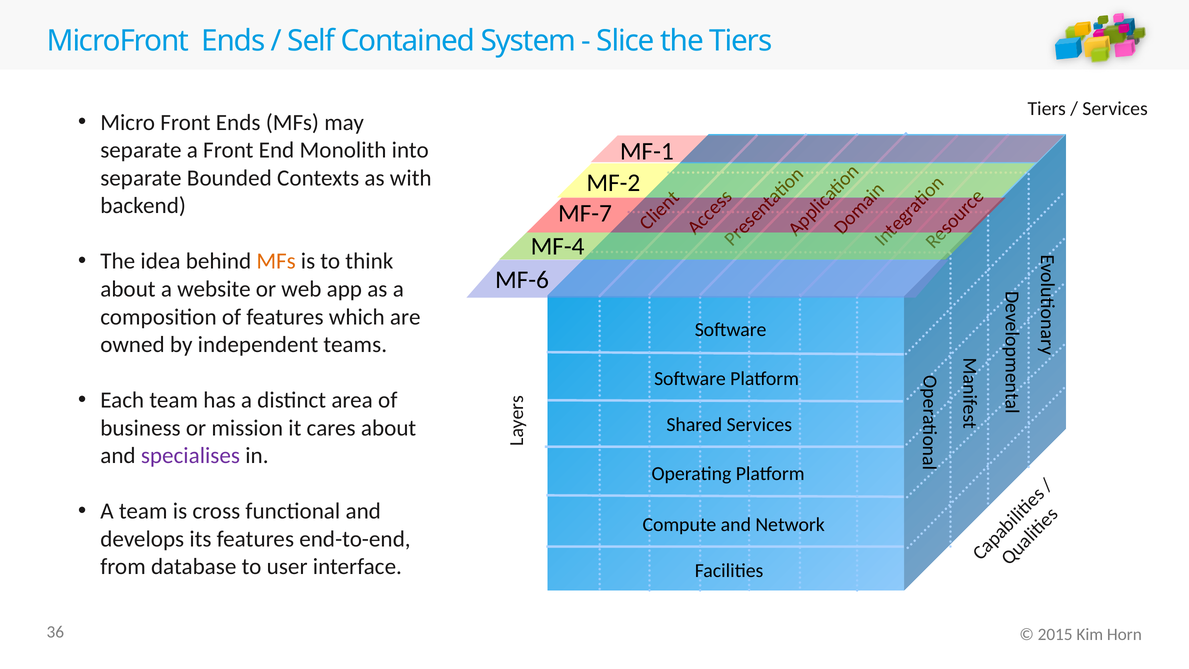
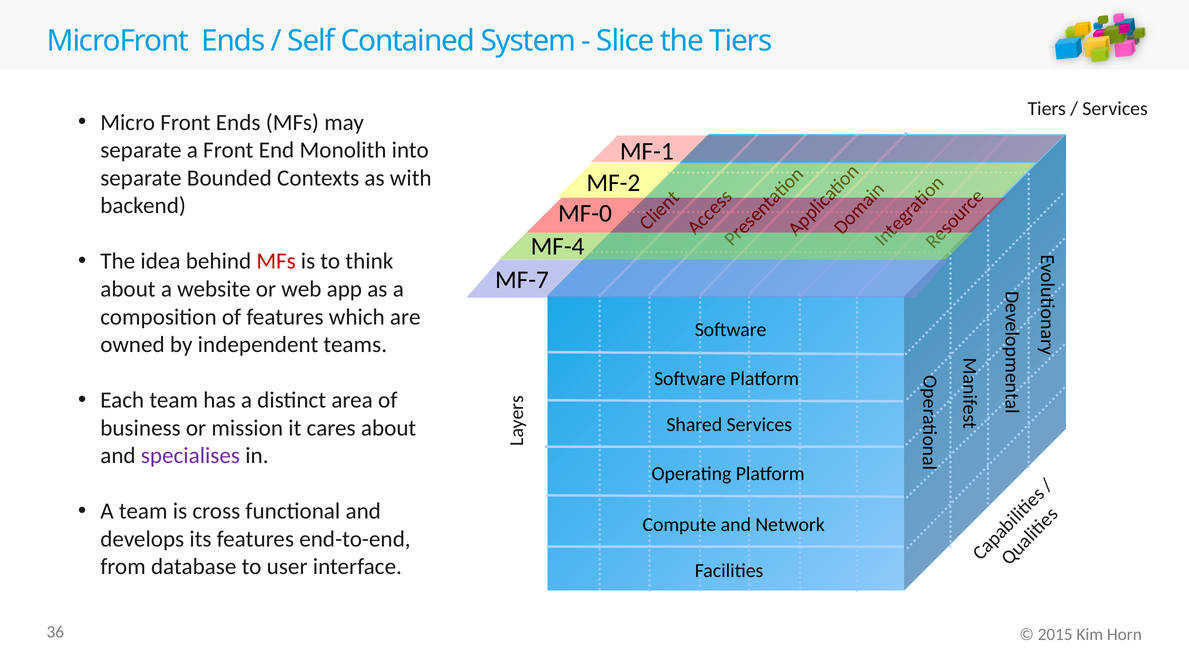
MF-7: MF-7 -> MF-0 (585, 213)
MFs colour: orange -> red (276, 261)
MF-6: MF-6 -> MF-7 (522, 280)
